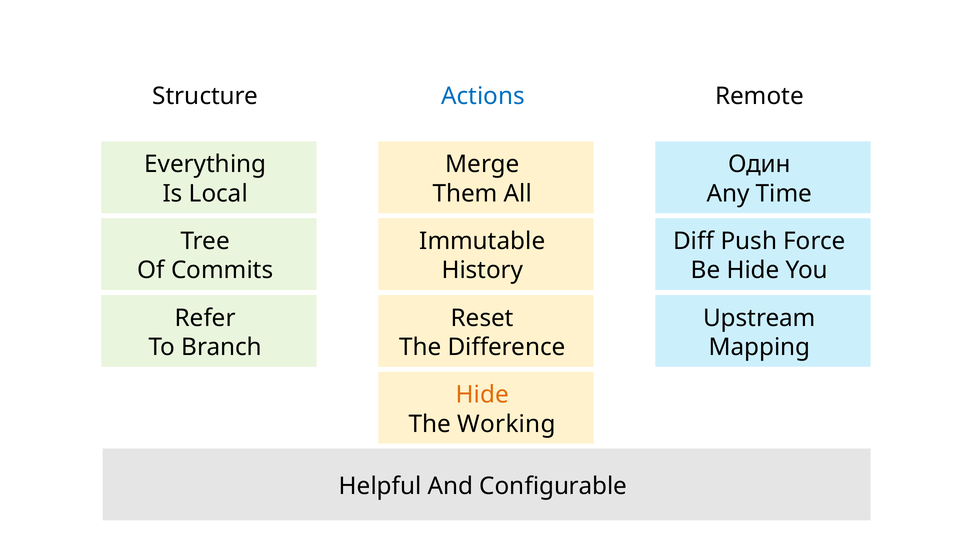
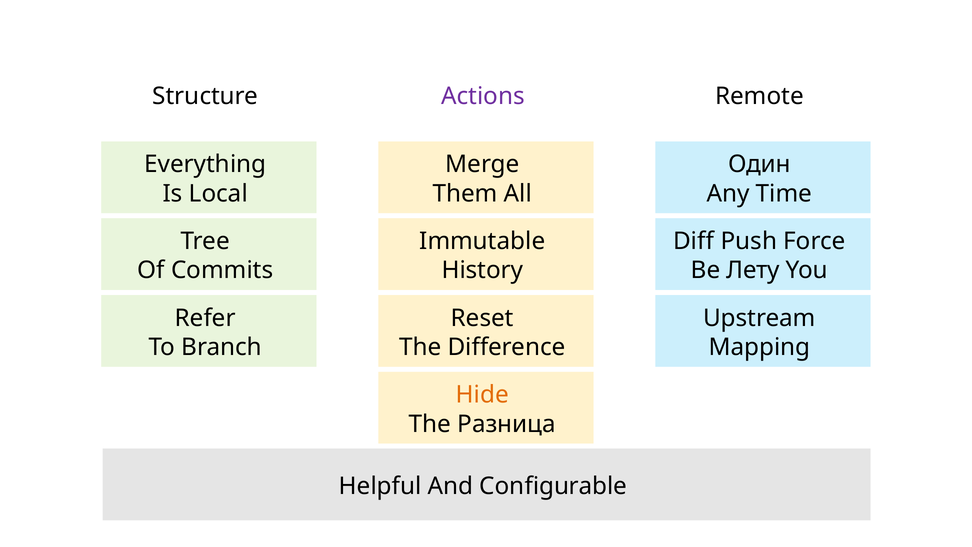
Actions colour: blue -> purple (483, 96)
Be Hide: Hide -> Лету (753, 270)
Working: Working -> Разница (507, 424)
